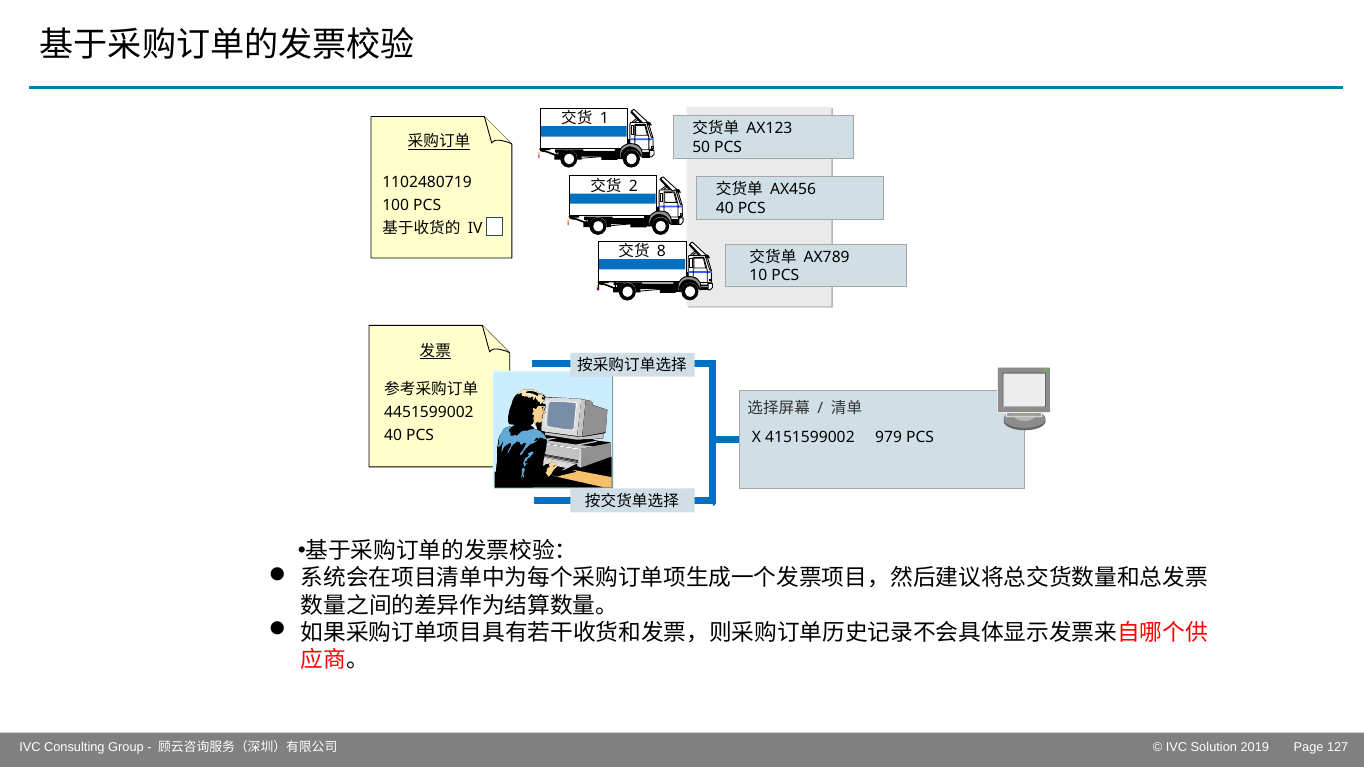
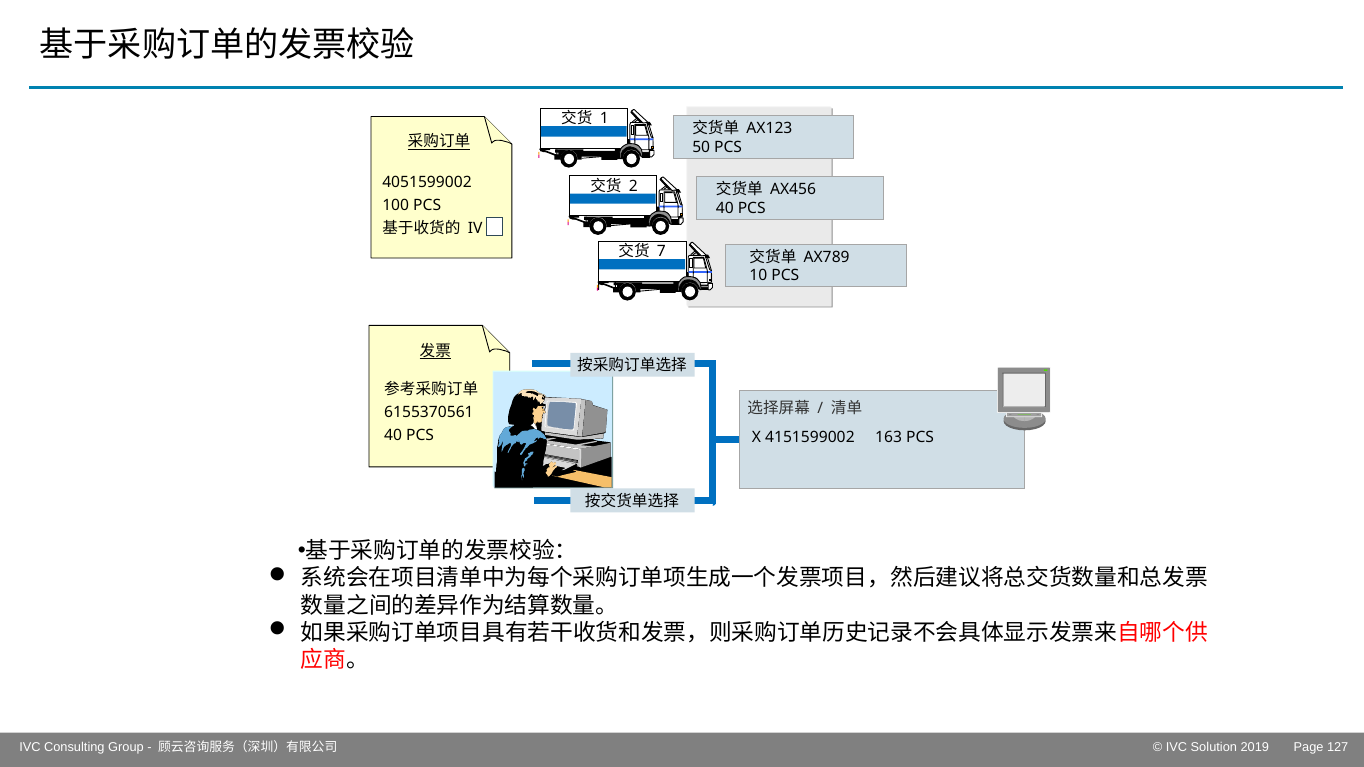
1102480719: 1102480719 -> 4051599002 (427, 182)
8: 8 -> 7 (661, 252)
4451599002: 4451599002 -> 6155370561 (429, 412)
979: 979 -> 163 (889, 437)
